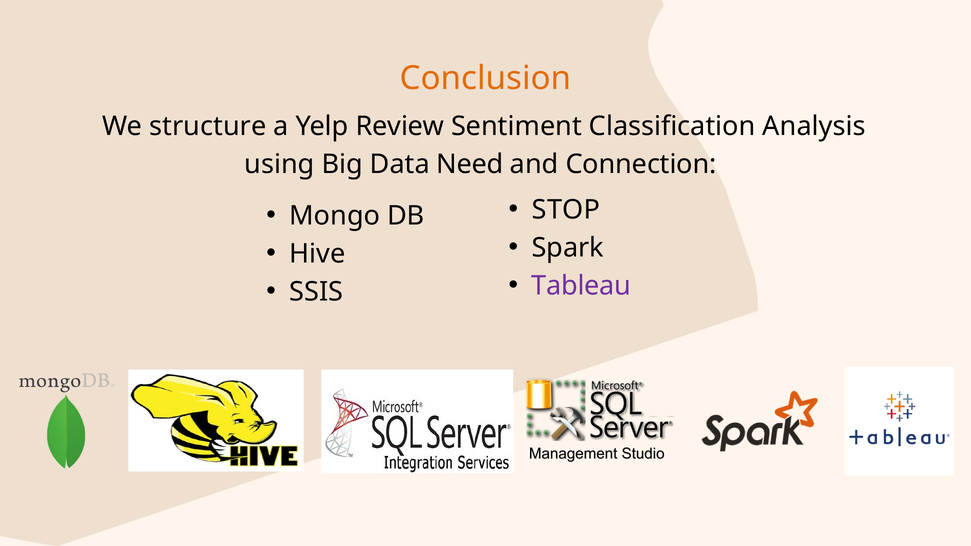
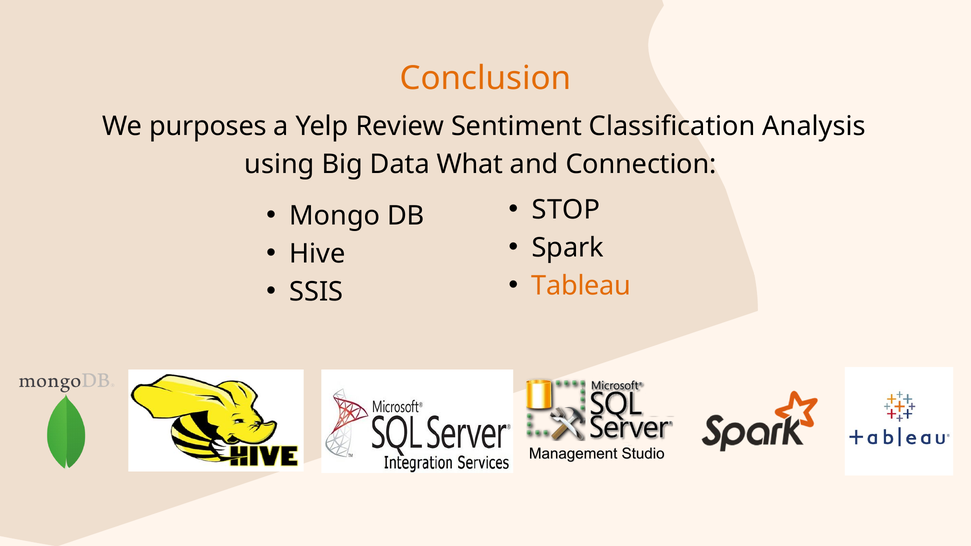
structure: structure -> purposes (208, 126)
Need: Need -> What (470, 164)
Tableau colour: purple -> orange (581, 286)
